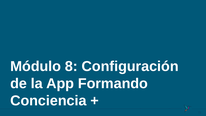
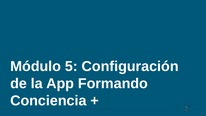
8: 8 -> 5 (71, 66)
